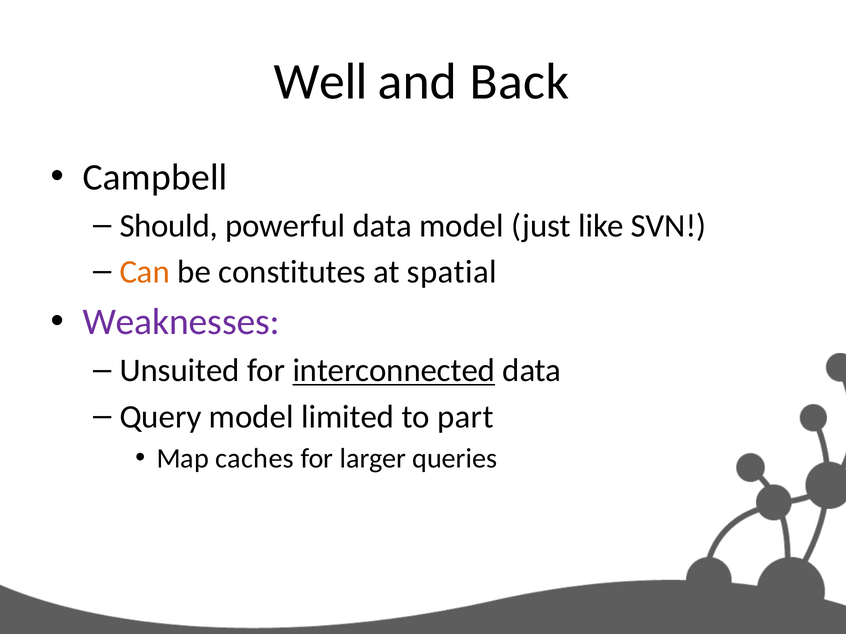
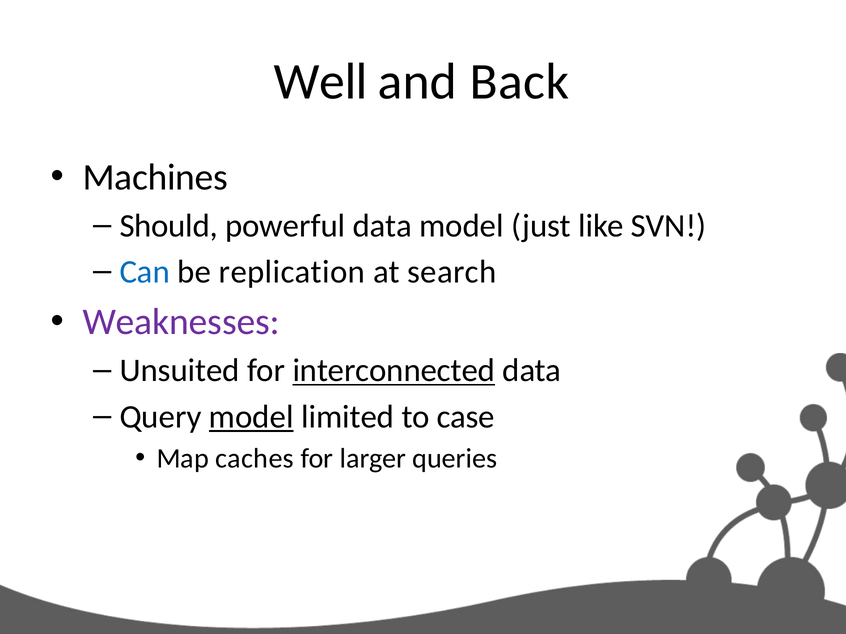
Campbell: Campbell -> Machines (155, 177)
Can colour: orange -> blue (145, 272)
constitutes: constitutes -> replication (292, 272)
spatial: spatial -> search (452, 272)
model underline: none -> present (251, 417)
part: part -> case (466, 417)
